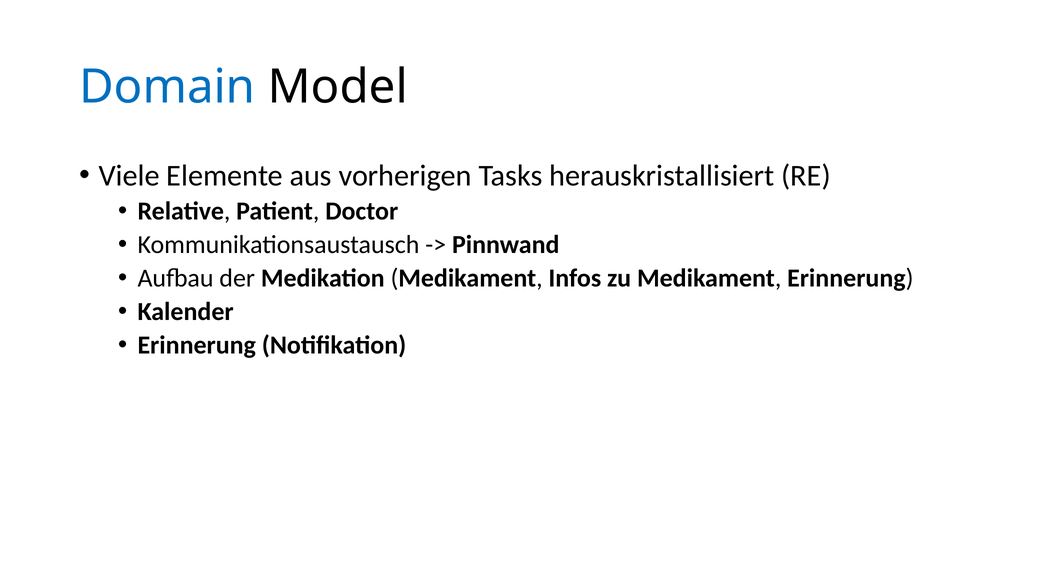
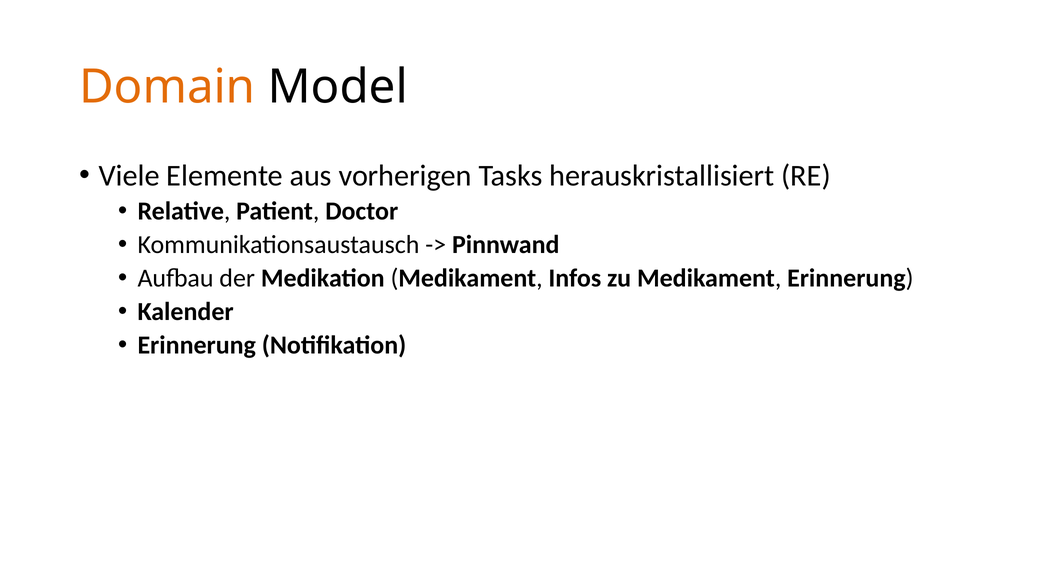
Domain colour: blue -> orange (167, 87)
